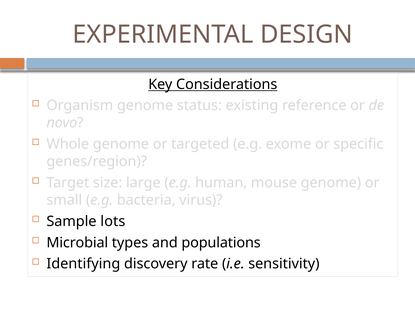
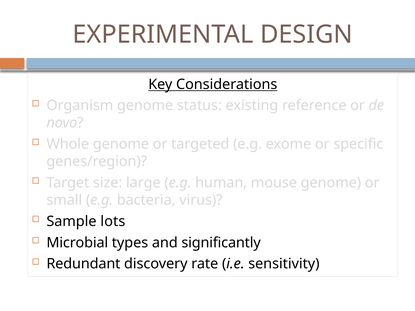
populations: populations -> significantly (221, 243)
Identifying: Identifying -> Redundant (83, 264)
